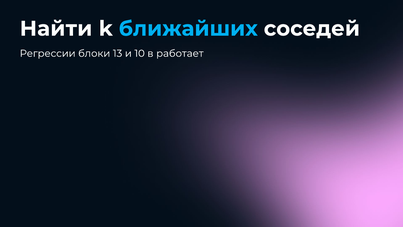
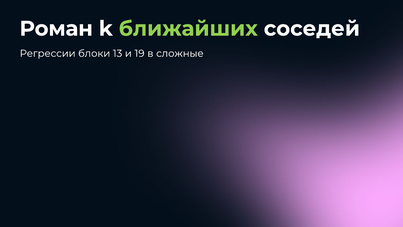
Найти: Найти -> Роман (56, 29)
ближайших colour: light blue -> light green (188, 29)
10: 10 -> 19 (140, 53)
работает: работает -> сложные (180, 53)
